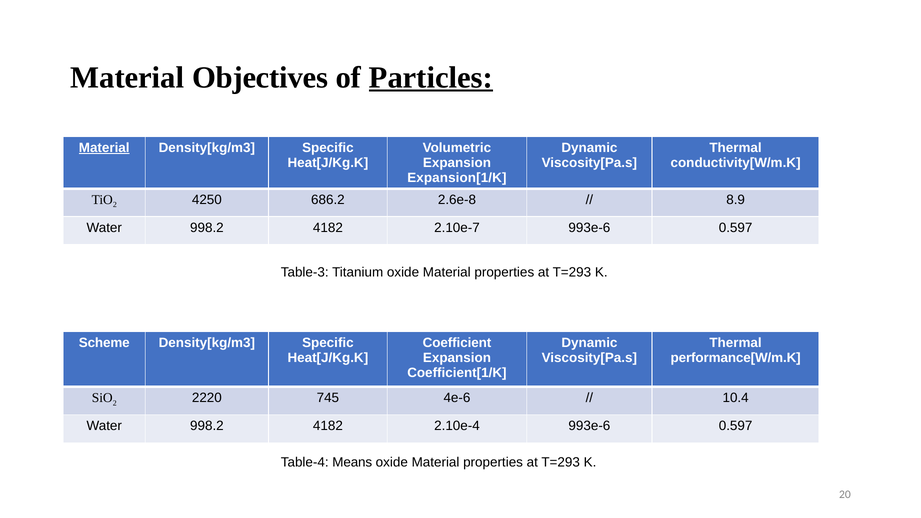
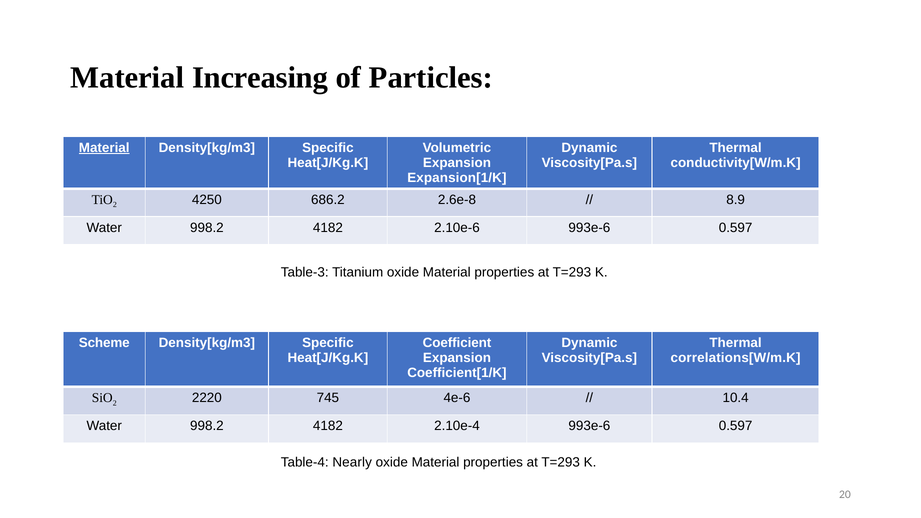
Objectives: Objectives -> Increasing (260, 77)
Particles underline: present -> none (431, 77)
2.10e-7: 2.10e-7 -> 2.10e-6 (457, 228)
performance[W/m.K: performance[W/m.K -> correlations[W/m.K (736, 358)
Means: Means -> Nearly (352, 462)
